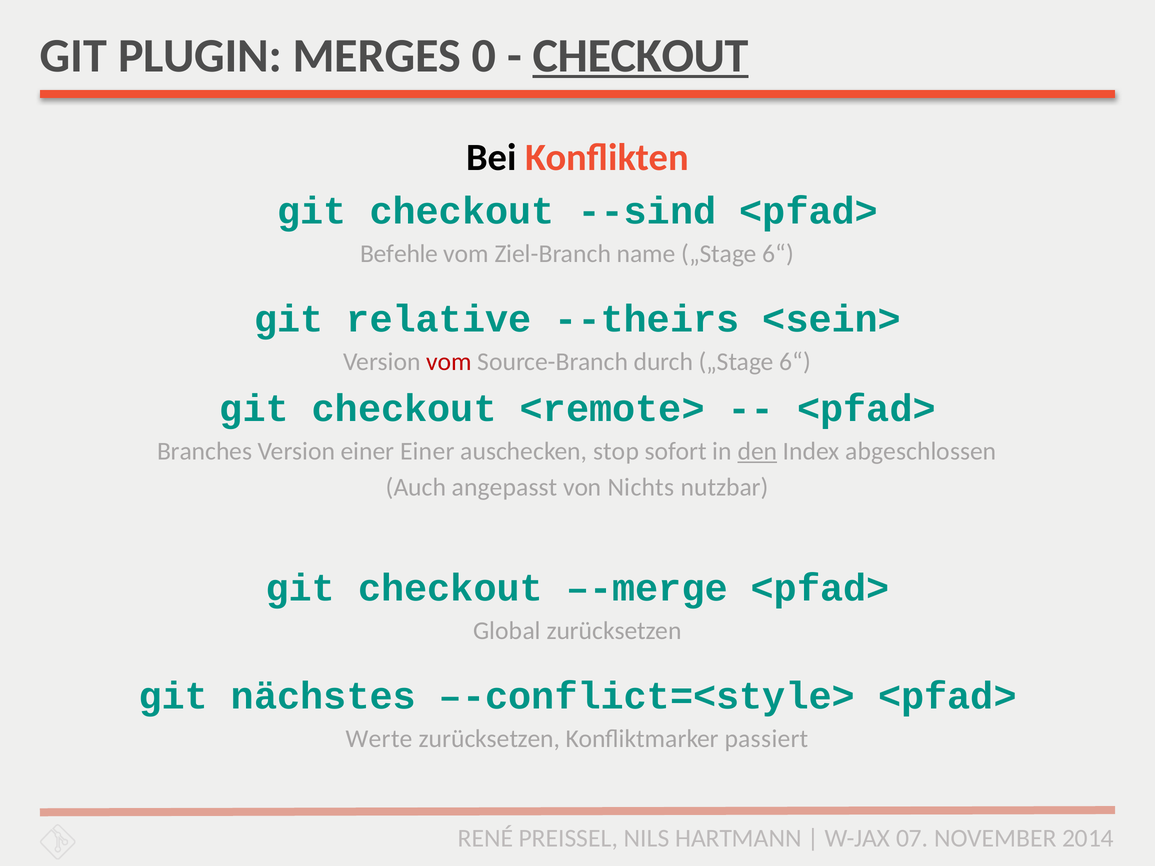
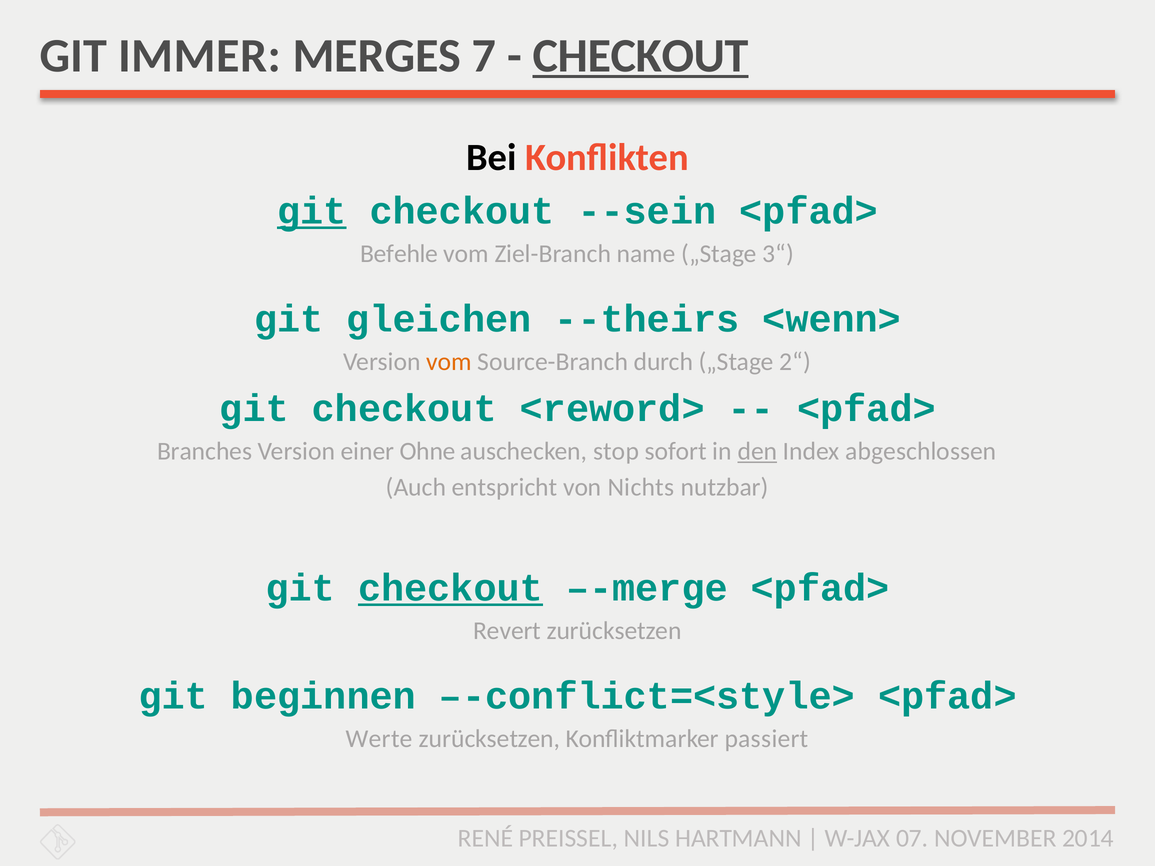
PLUGIN: PLUGIN -> IMMER (200, 56)
0: 0 -> 7 (484, 56)
git underline: none -> present (312, 211)
--sind: --sind -> --sein (647, 211)
6“: 6“ -> 3“ (778, 254)
relative: relative -> gleichen (439, 319)
<sein>: <sein> -> <wenn> (832, 319)
vom colour: red -> orange (449, 362)
6“: 6“ -> 2“ (795, 362)
<remote>: <remote> -> <reword> (612, 409)
einer Einer: Einer -> Ohne (428, 451)
angepasst: angepasst -> entspricht (505, 487)
checkout underline: none -> present (450, 588)
Global: Global -> Revert (507, 631)
nächstes: nächstes -> beginnen (323, 696)
